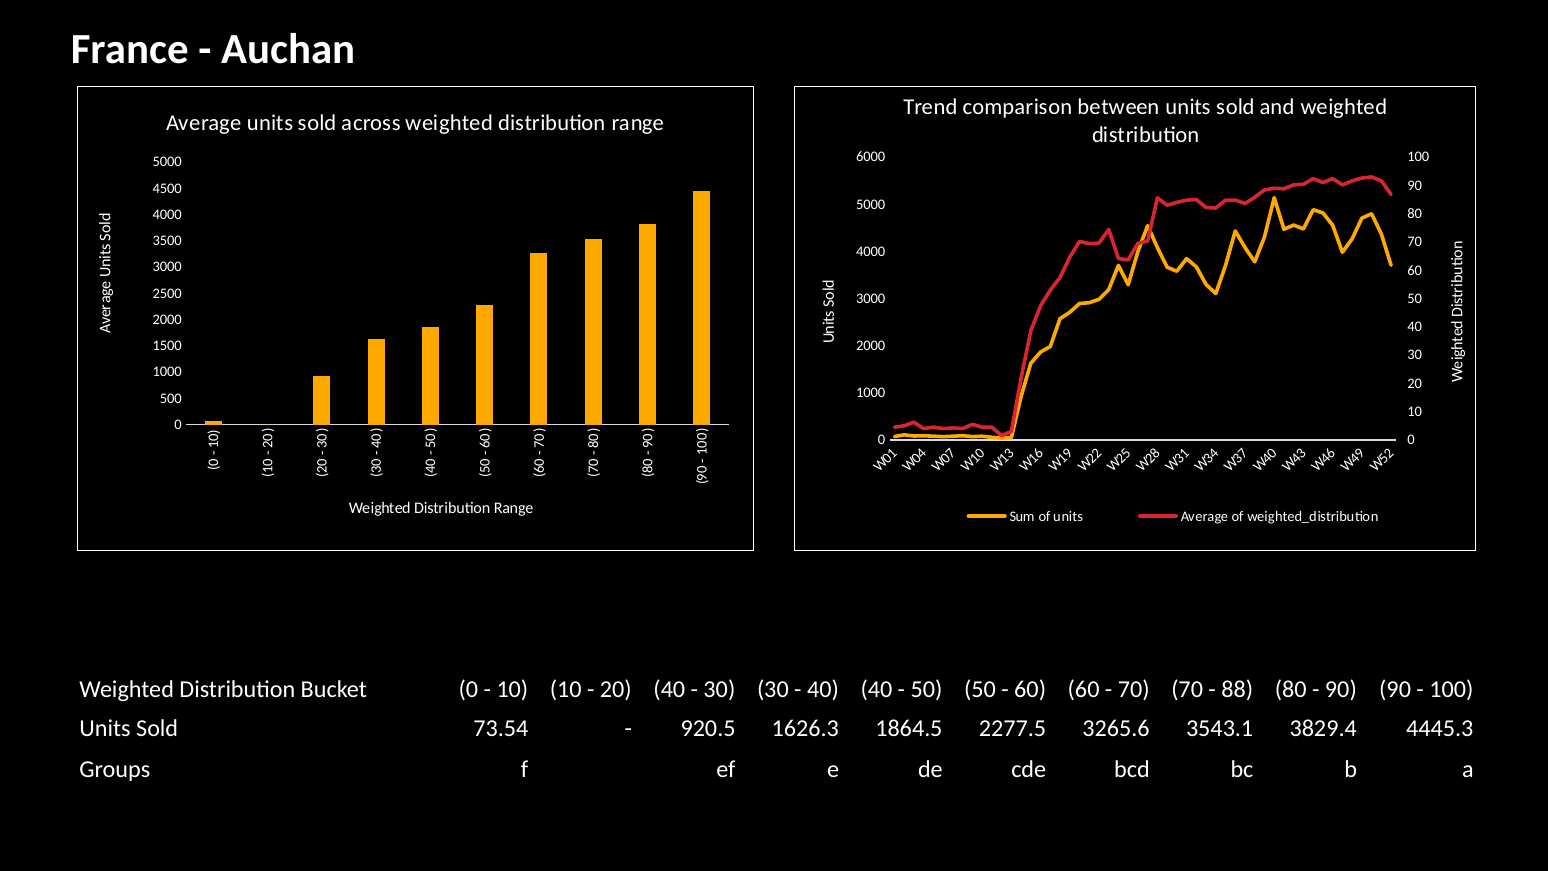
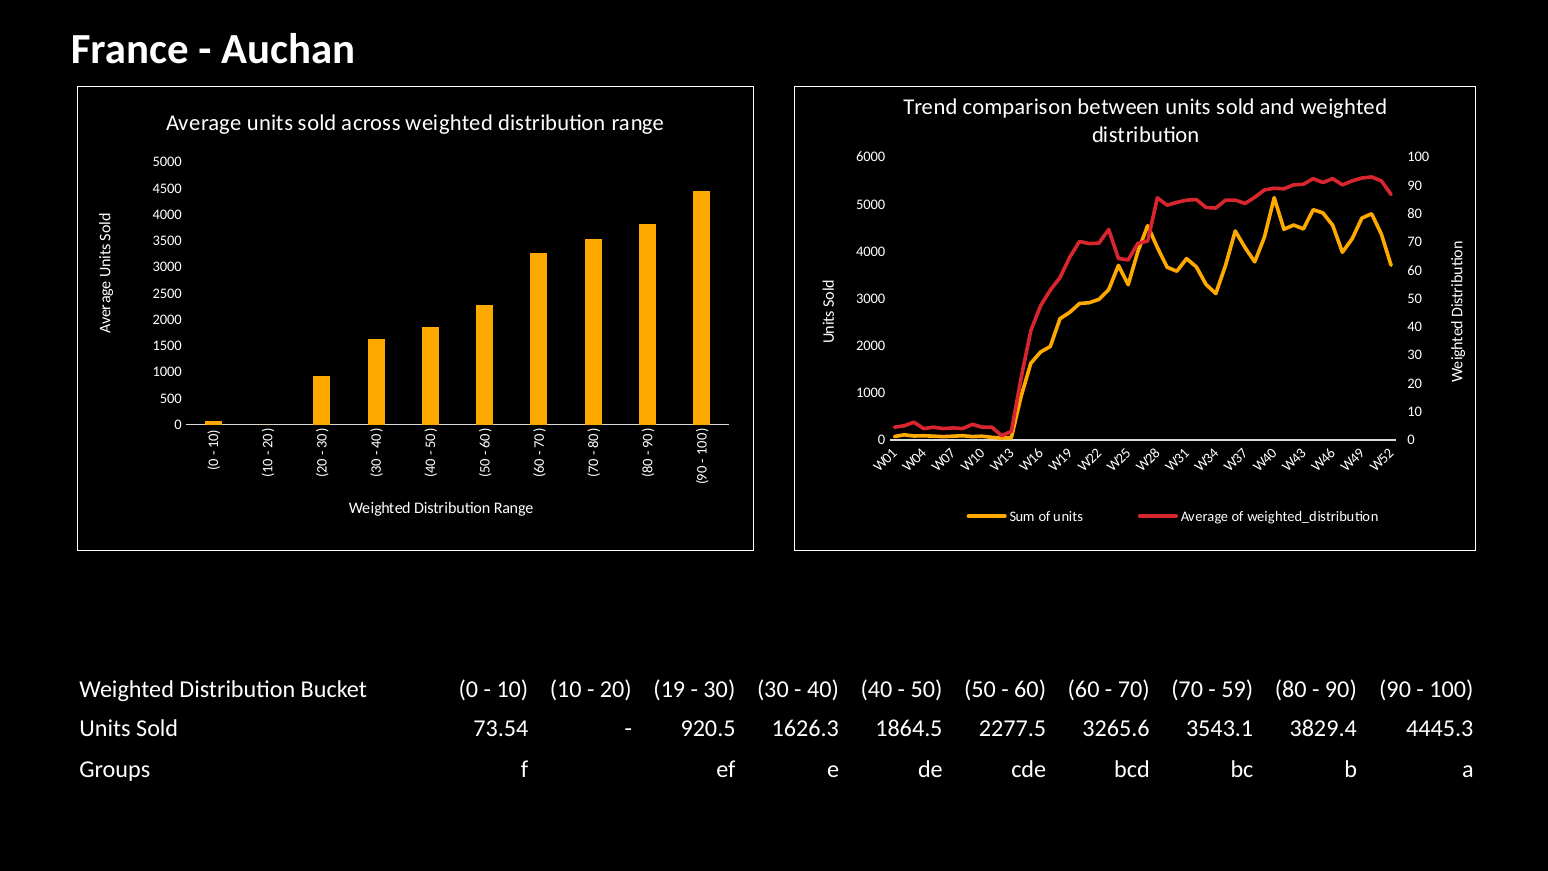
20 40: 40 -> 19 (669, 689)
88: 88 -> 59 (1237, 689)
